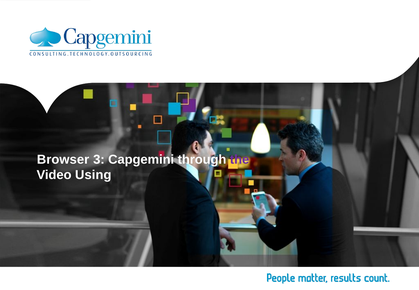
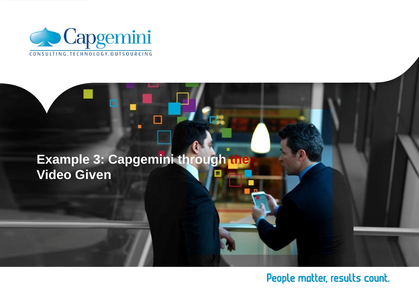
Browser: Browser -> Example (63, 160)
the colour: purple -> red (240, 160)
Using: Using -> Given (93, 175)
